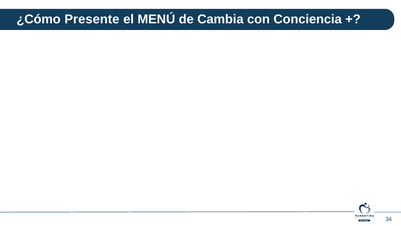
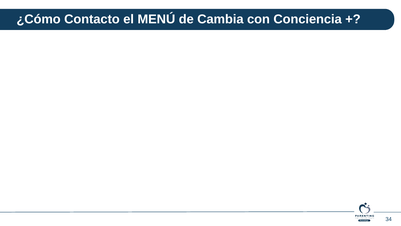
Presente: Presente -> Contacto (92, 19)
